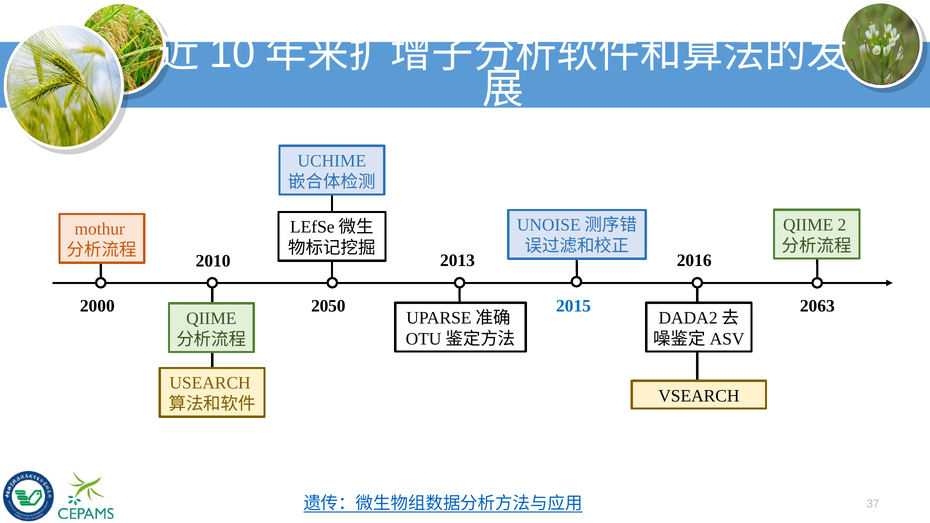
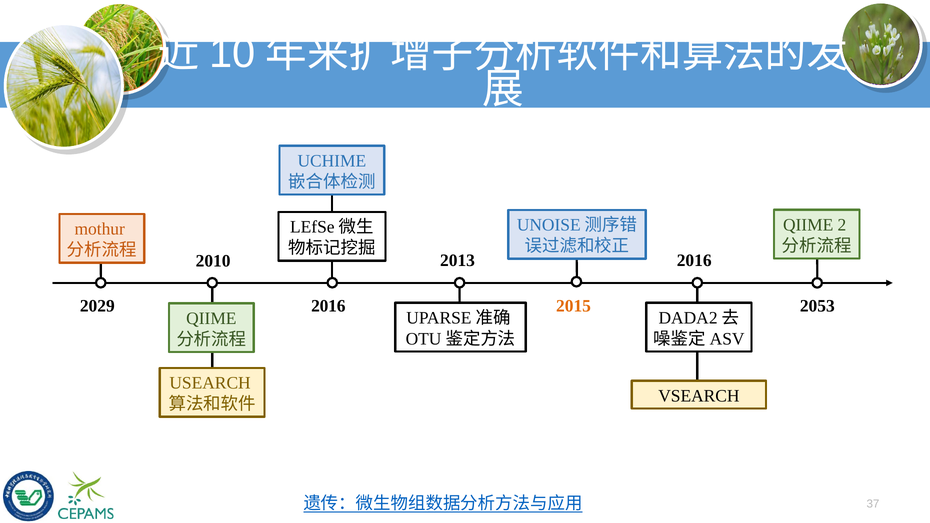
2000: 2000 -> 2029 (97, 306)
2050: 2050 -> 2016 (328, 306)
2063: 2063 -> 2053 (817, 306)
2015 colour: blue -> orange (574, 306)
